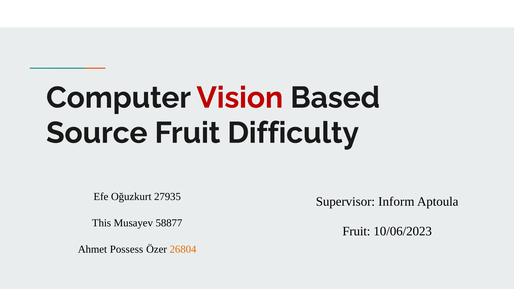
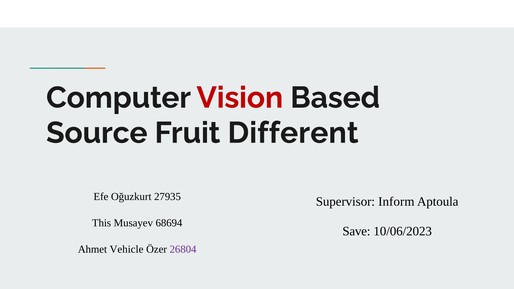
Difficulty: Difficulty -> Different (293, 133)
58877: 58877 -> 68694 (169, 223)
Fruit: Fruit -> Save (356, 231)
Possess: Possess -> Vehicle (127, 249)
26804 colour: orange -> purple (183, 249)
